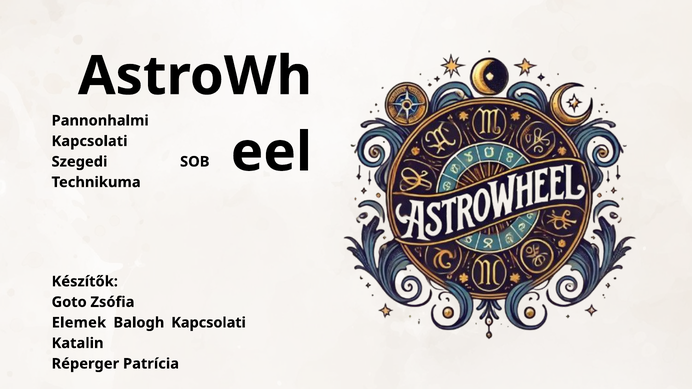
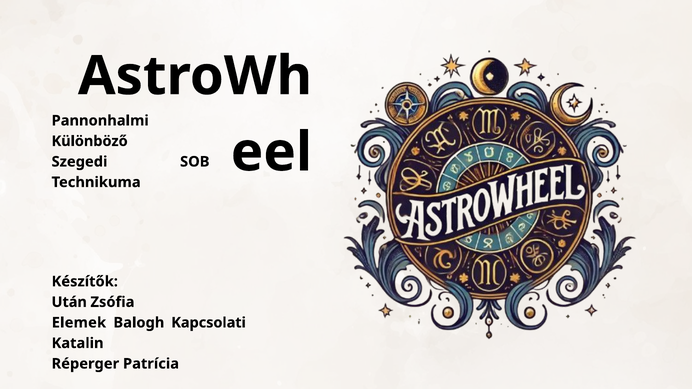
Kapcsolati: Kapcsolati -> Különböző (90, 141)
Goto: Goto -> Után (69, 302)
